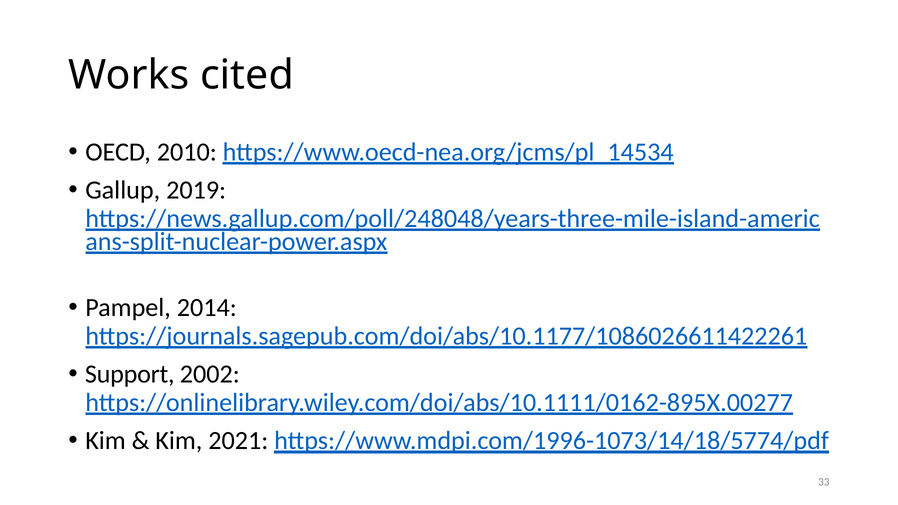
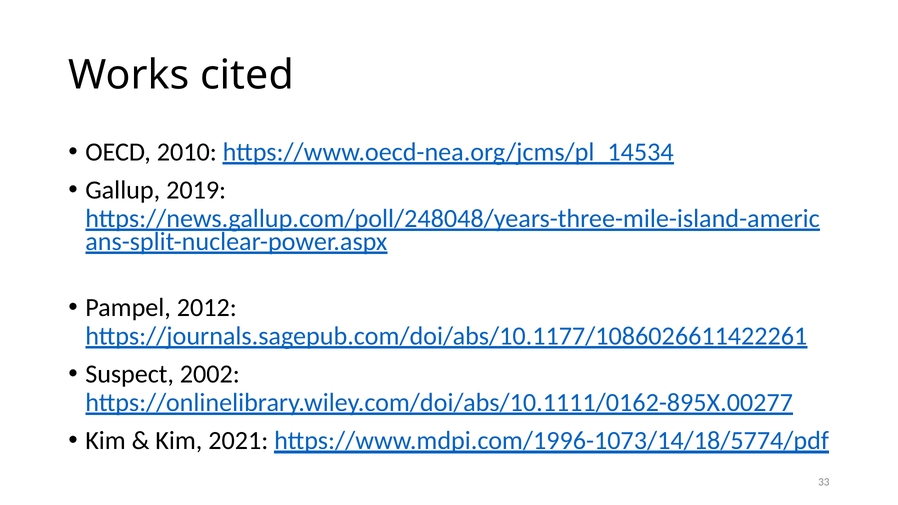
2014: 2014 -> 2012 (207, 308)
Support: Support -> Suspect (130, 374)
